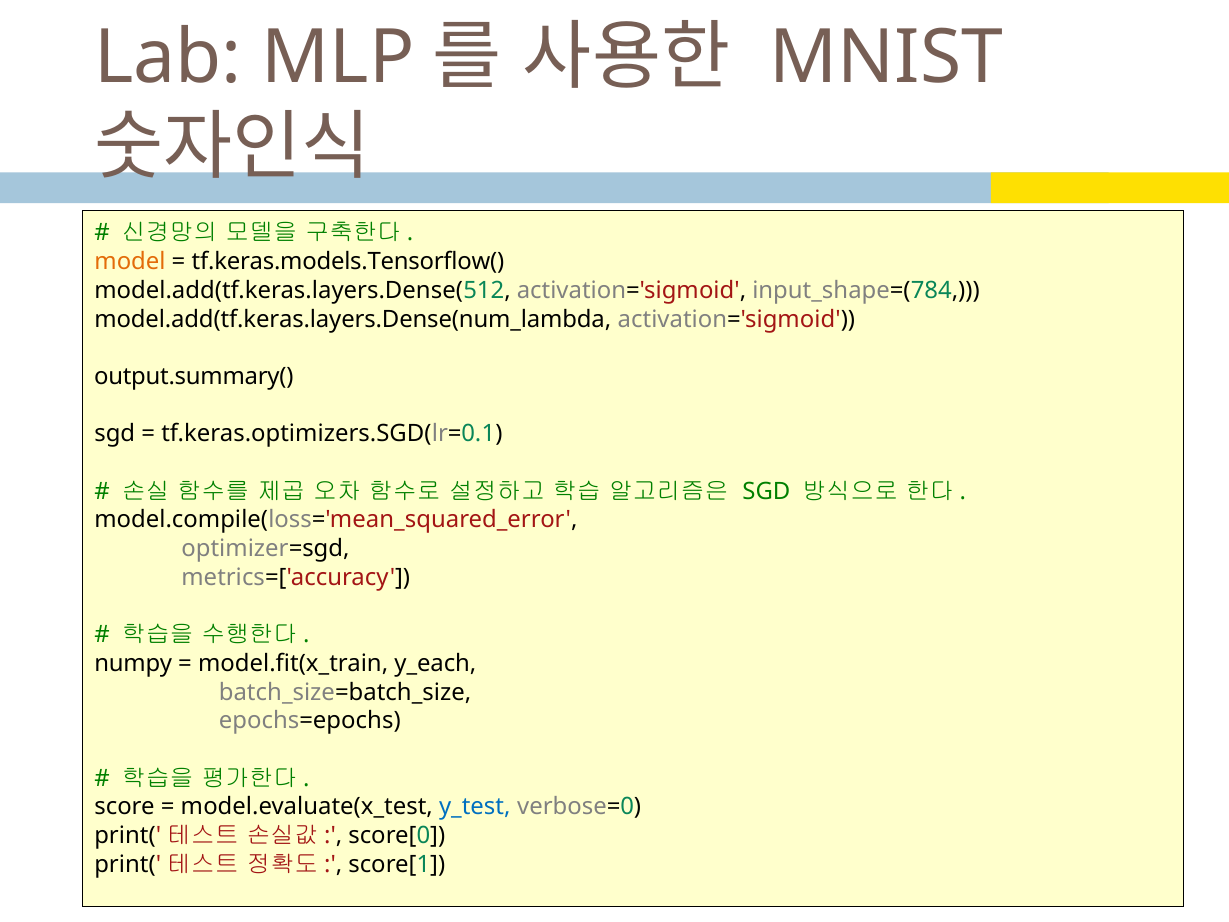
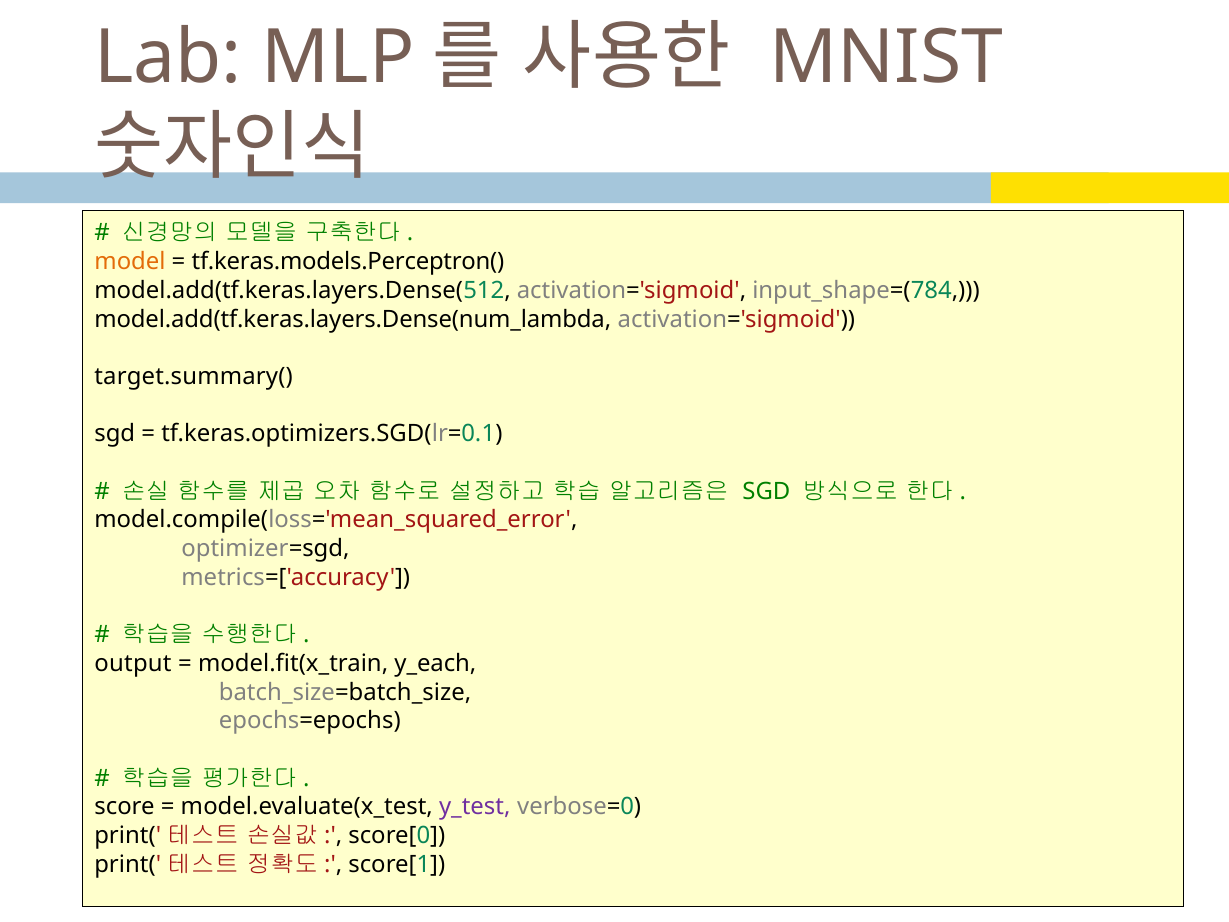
tf.keras.models.Tensorflow(: tf.keras.models.Tensorflow( -> tf.keras.models.Perceptron( (348, 262)
output.summary(: output.summary( -> target.summary( (194, 376)
numpy: numpy -> output (133, 663)
y_test colour: blue -> purple (475, 807)
